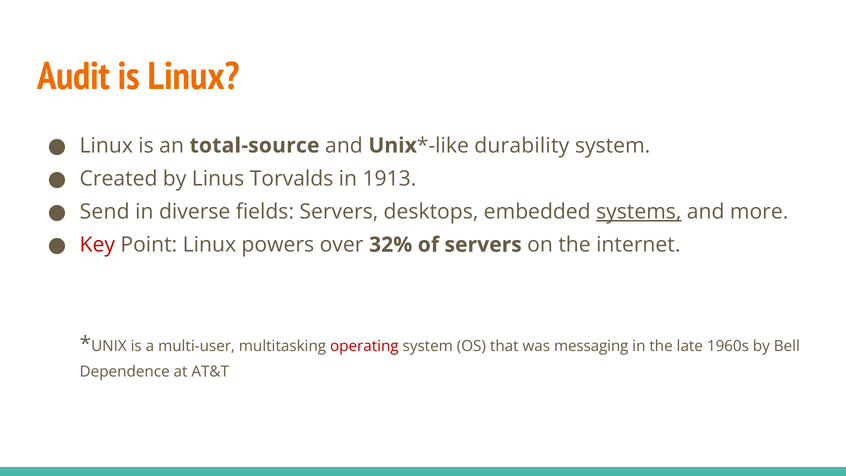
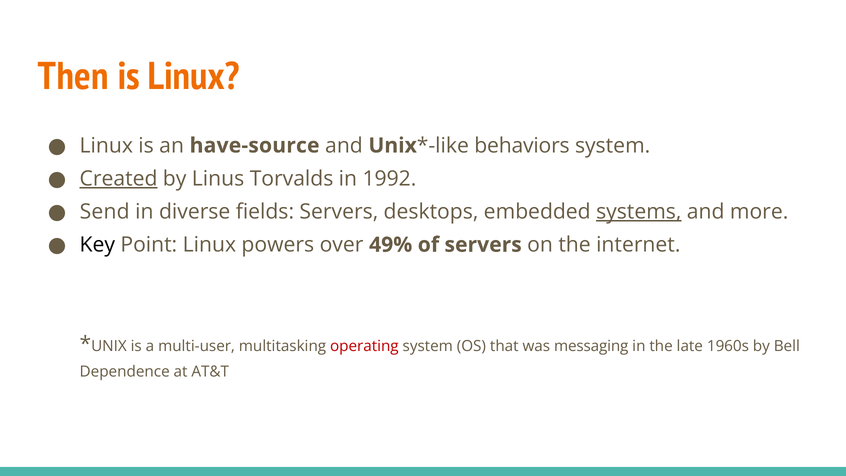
Audit: Audit -> Then (73, 76)
total-source: total-source -> have-source (255, 146)
durability: durability -> behaviors (522, 146)
Created underline: none -> present (119, 179)
1913: 1913 -> 1992 (389, 179)
Key colour: red -> black (97, 245)
32%: 32% -> 49% (391, 245)
